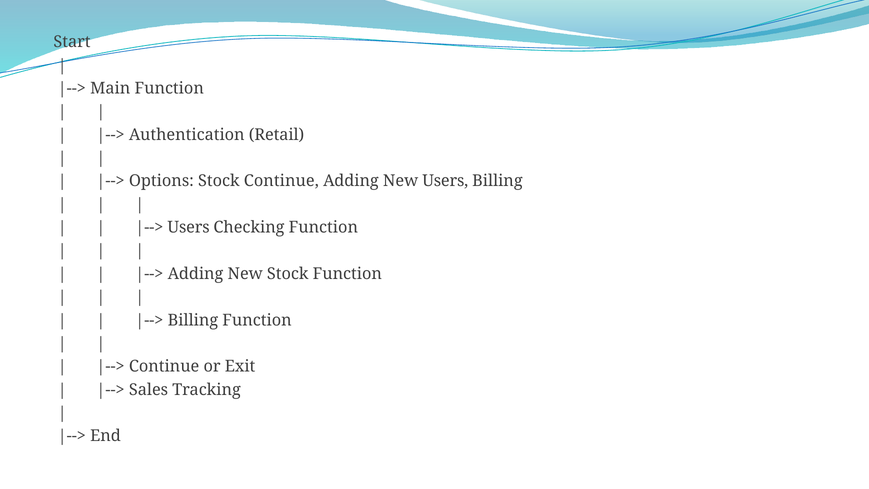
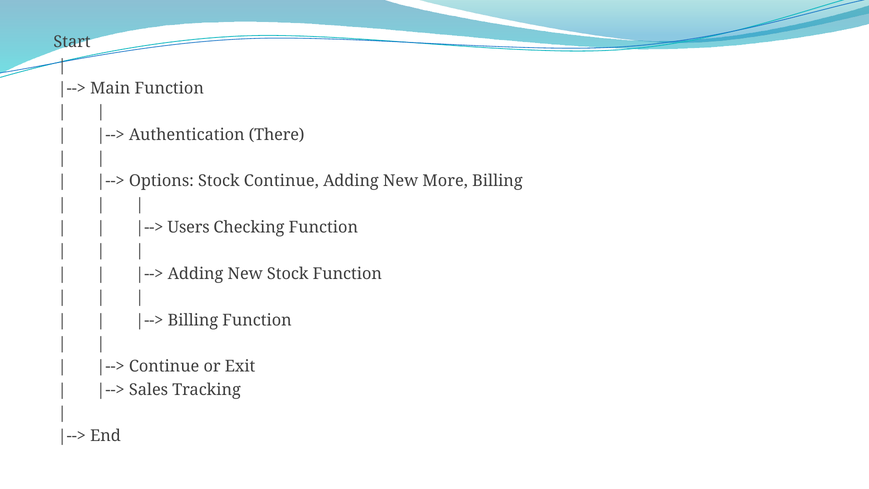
Retail: Retail -> There (277, 135)
New Users: Users -> More (445, 181)
